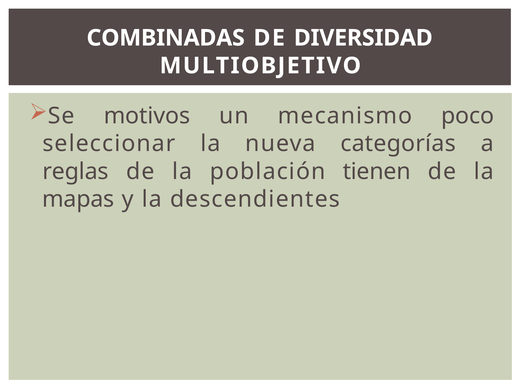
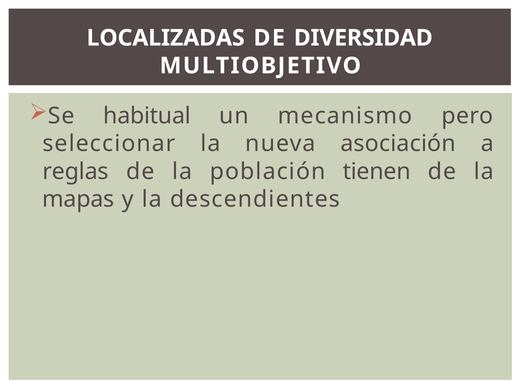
COMBINADAS: COMBINADAS -> LOCALIZADAS (166, 38)
motivos: motivos -> habitual (147, 116)
poco: poco -> pero (467, 116)
categorías: categorías -> asociación (398, 144)
